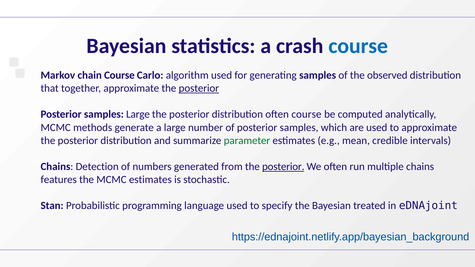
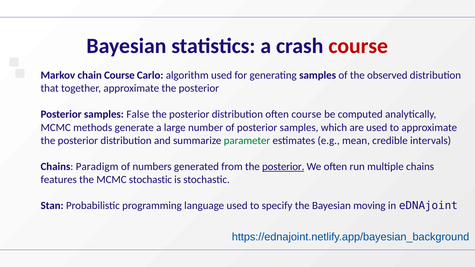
course colour: blue -> red (358, 46)
posterior underline: present -> none (199, 88)
samples Large: Large -> False (138, 114)
Detection: Detection -> Paradigm (97, 167)
MCMC estimates: estimates -> stochastic (150, 180)
treated: treated -> moving (369, 206)
